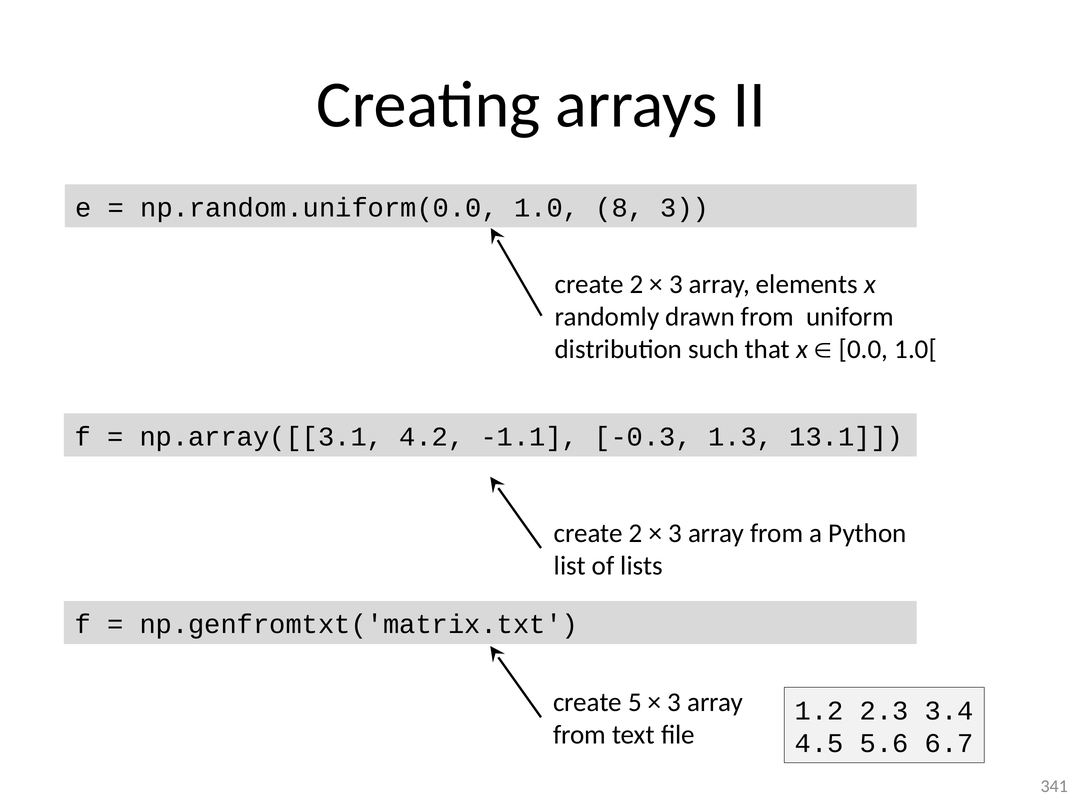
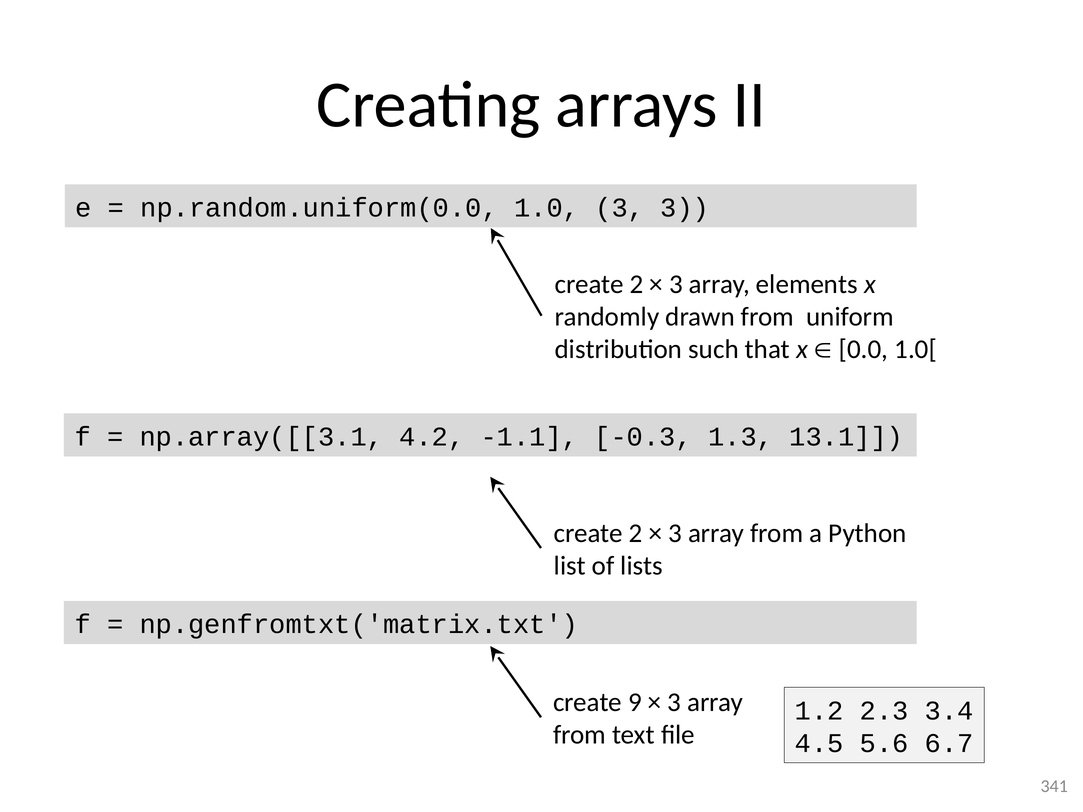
1.0 8: 8 -> 3 (620, 208)
5: 5 -> 9 (635, 703)
